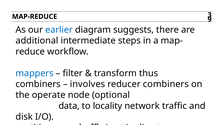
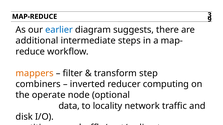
mappers colour: blue -> orange (35, 73)
thus: thus -> step (149, 73)
involves: involves -> inverted (88, 84)
reducer combiners: combiners -> computing (166, 84)
